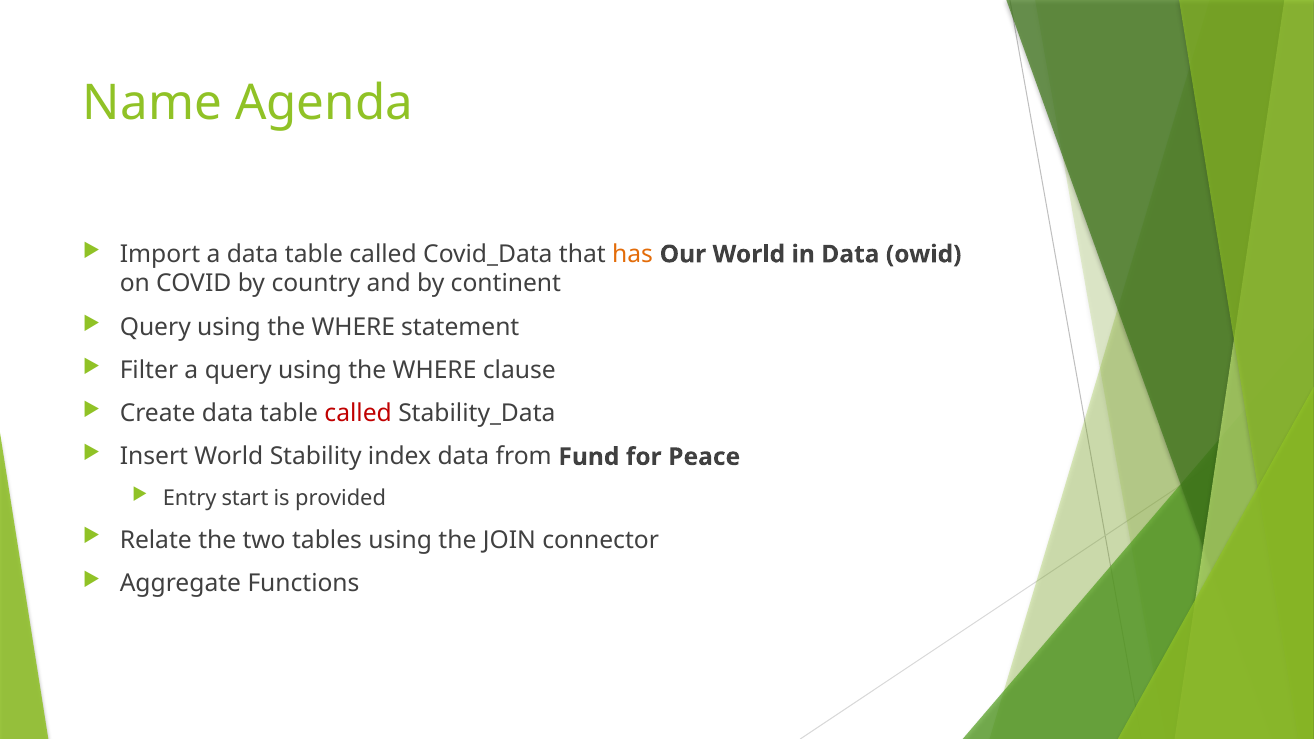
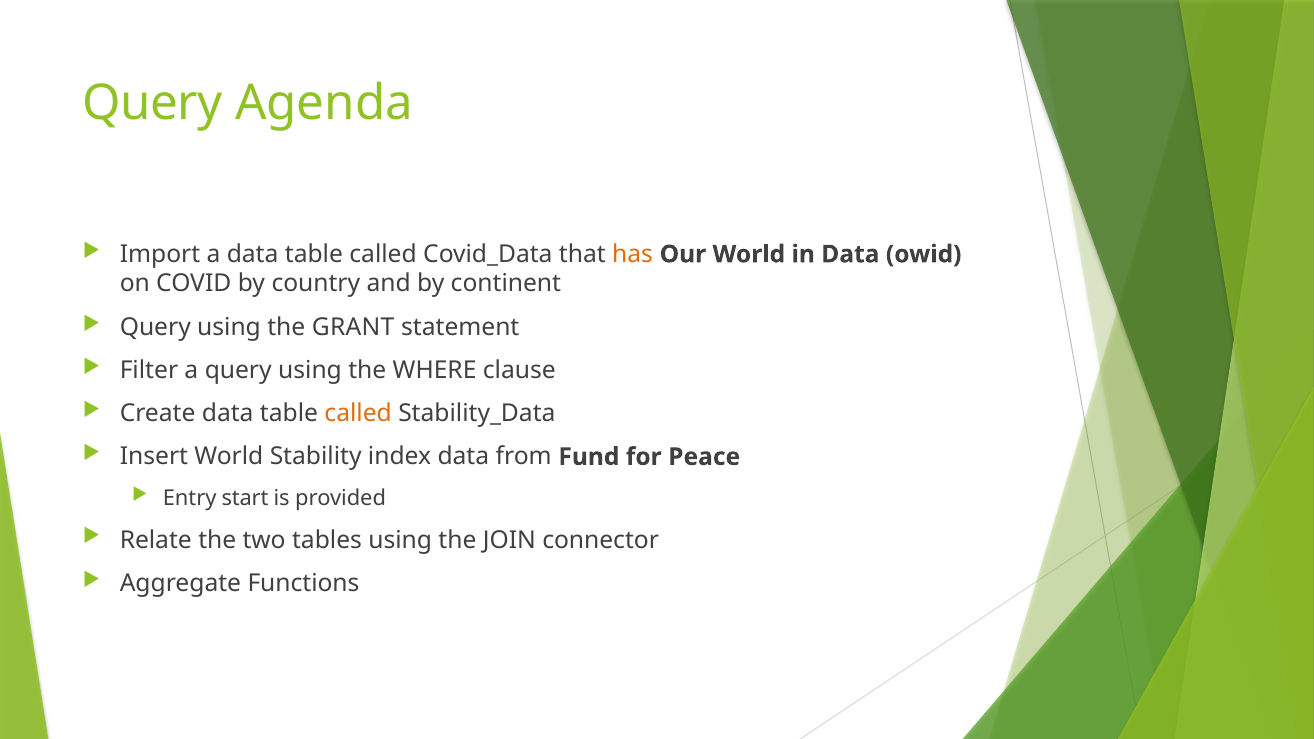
Name: Name -> Query (153, 104)
WHERE: WHERE -> GRANT (353, 327)
called colour: red -> orange (358, 414)
